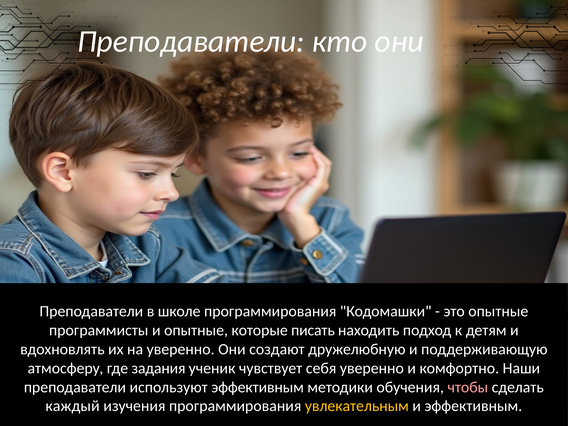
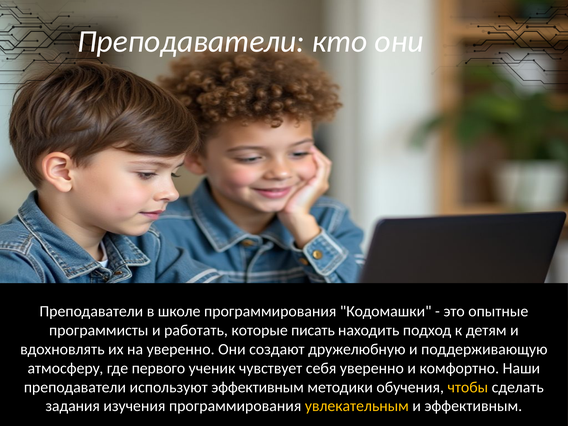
и опытные: опытные -> работать (196, 330)
задания: задания -> первого (158, 368)
чтобы colour: pink -> yellow (468, 387)
каждый: каждый -> задания (73, 406)
